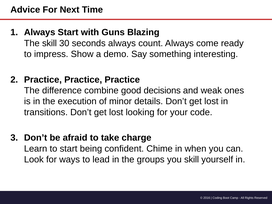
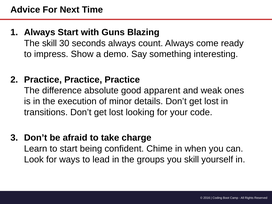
combine: combine -> absolute (101, 91)
decisions: decisions -> apparent (162, 91)
